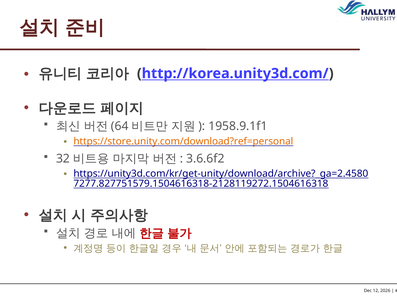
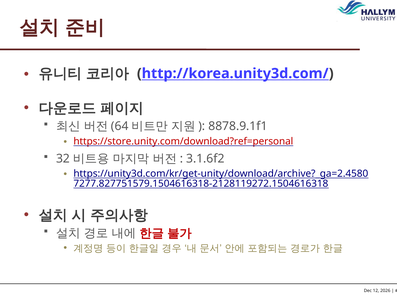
1958.9.1f1: 1958.9.1f1 -> 8878.9.1f1 (238, 127)
https://store.unity.com/download?ref=personal colour: orange -> red (183, 142)
3.6.6f2: 3.6.6f2 -> 3.1.6f2 (205, 159)
